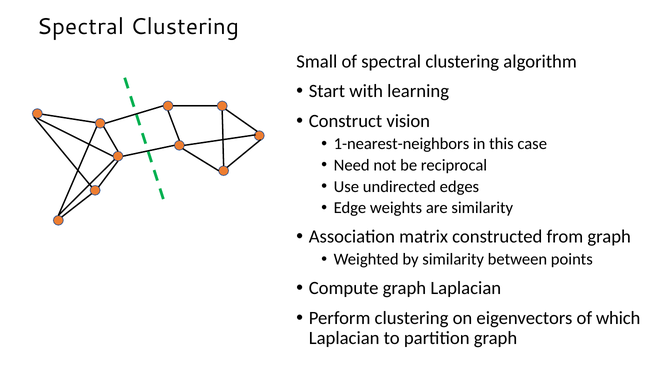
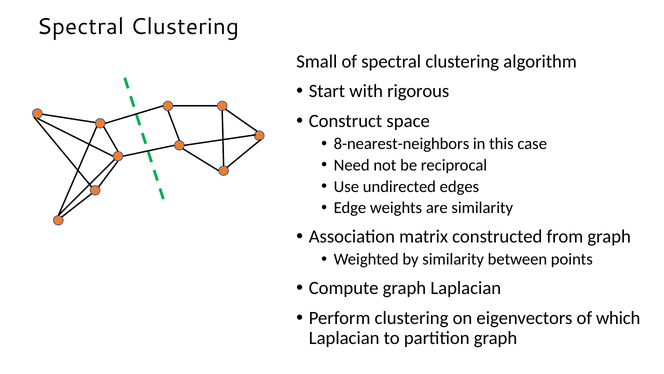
learning: learning -> rigorous (418, 91)
vision: vision -> space (408, 121)
1-nearest-neighbors: 1-nearest-neighbors -> 8-nearest-neighbors (401, 144)
